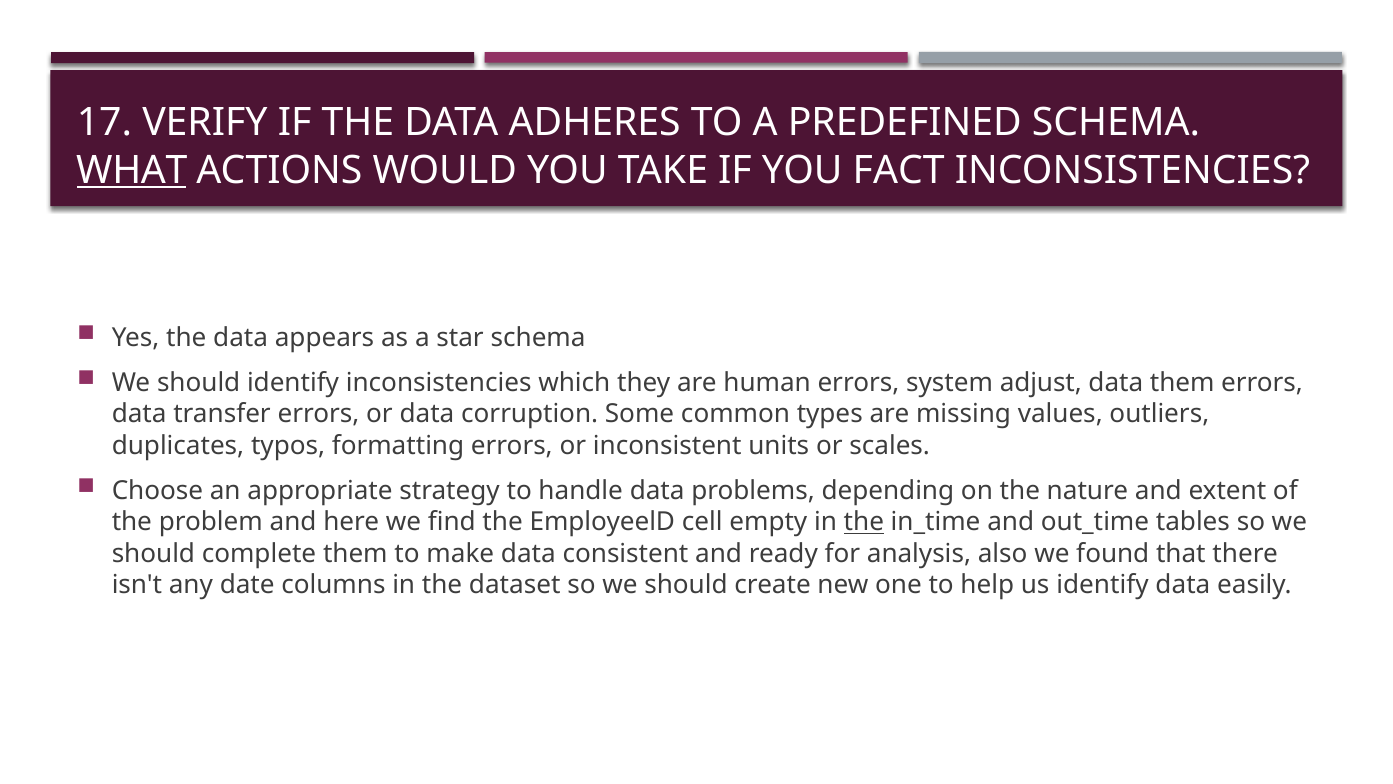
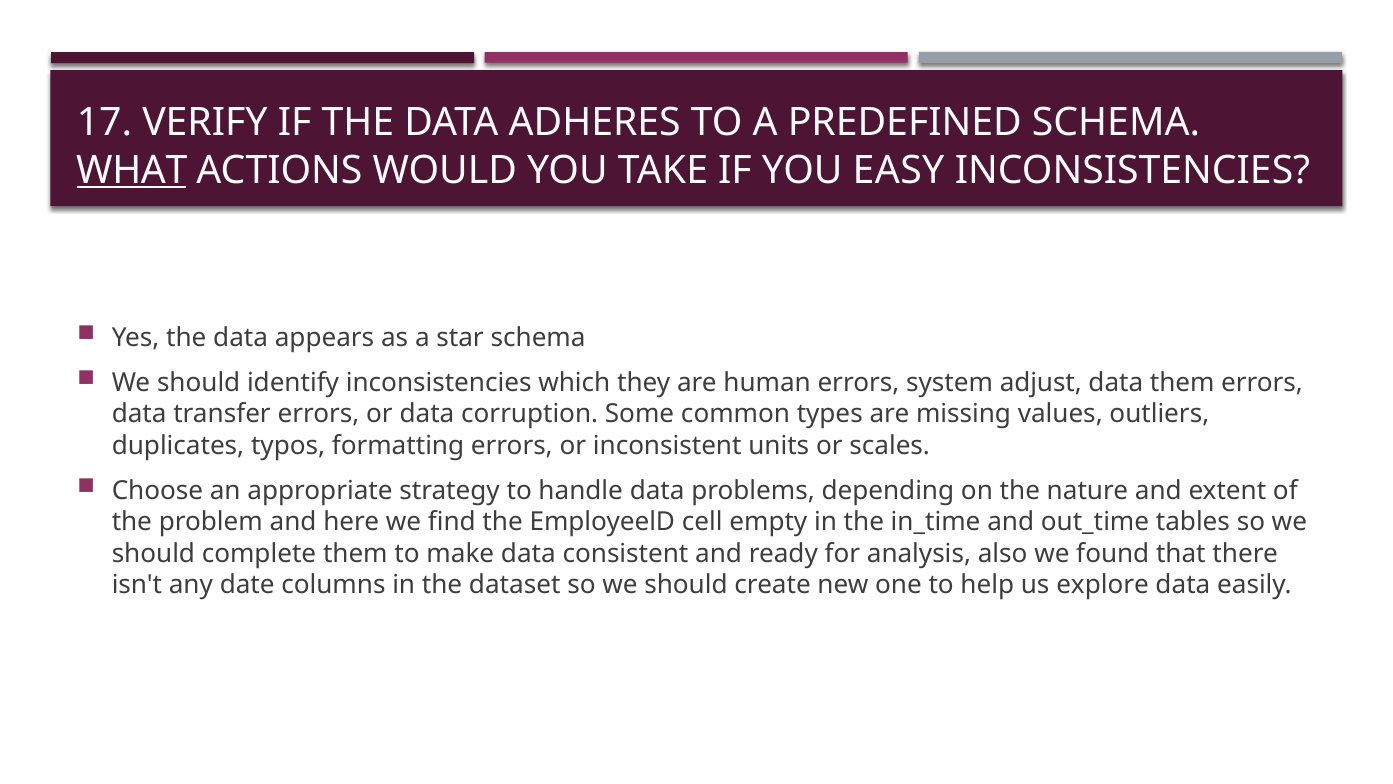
FACT: FACT -> EASY (899, 170)
the underline: present -> none (864, 522)
us identify: identify -> explore (1103, 585)
